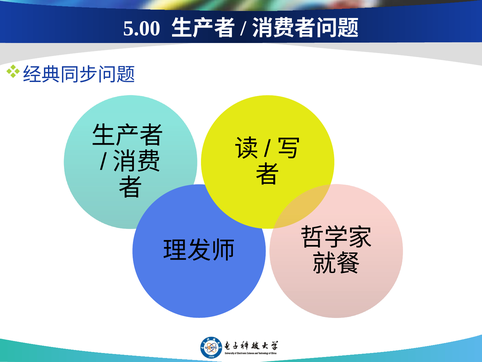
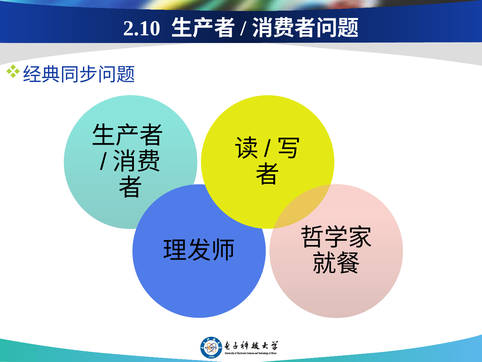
5.00: 5.00 -> 2.10 (142, 29)
